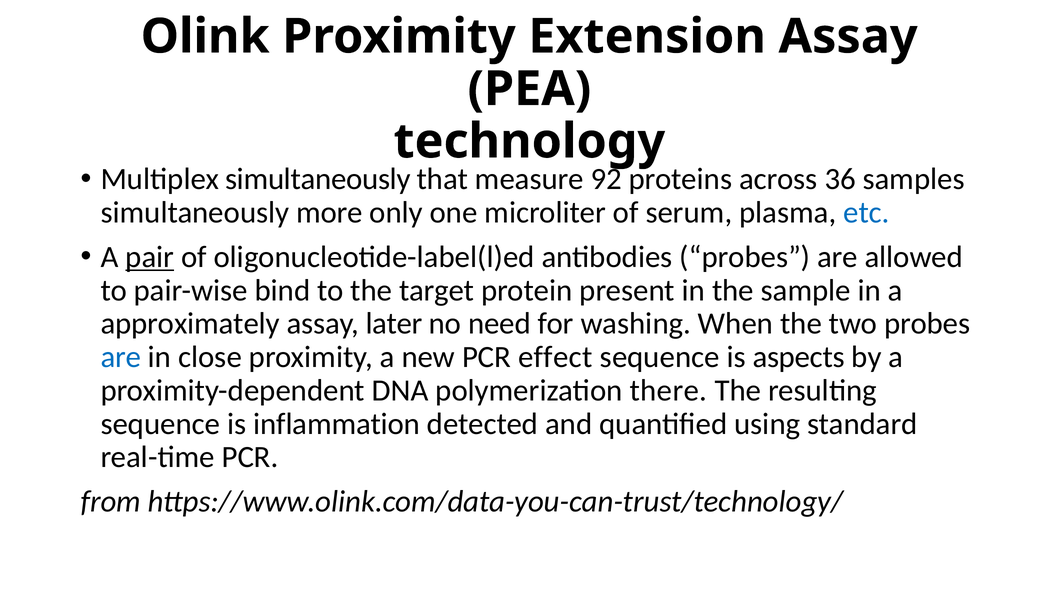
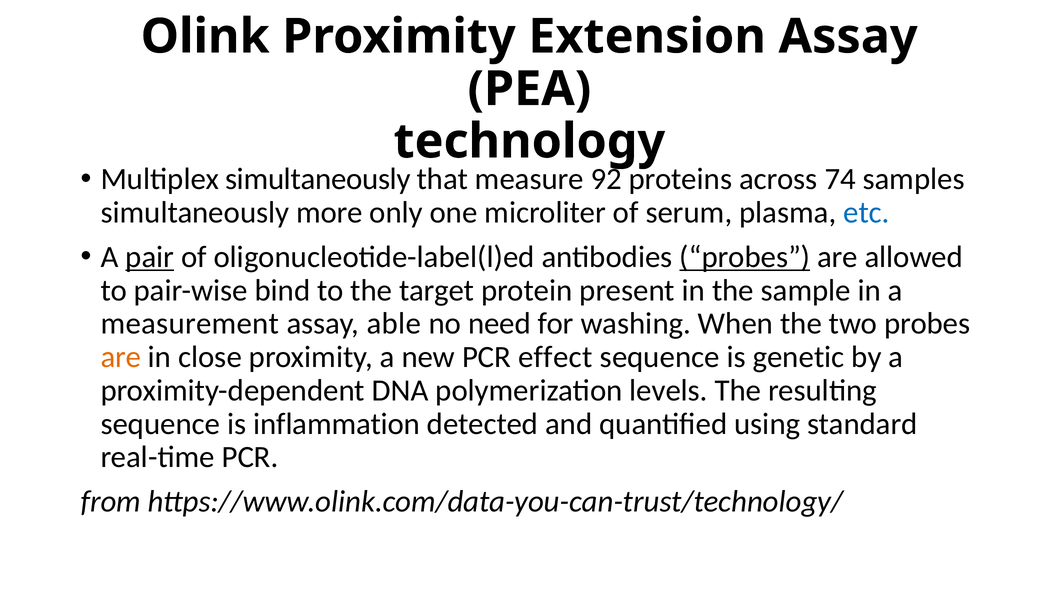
36: 36 -> 74 (840, 179)
probes underline: none -> present (745, 257)
approximately: approximately -> measurement (190, 324)
later: later -> able (394, 324)
are colour: blue -> orange (121, 357)
aspects: aspects -> genetic (799, 357)
there: there -> levels (669, 390)
